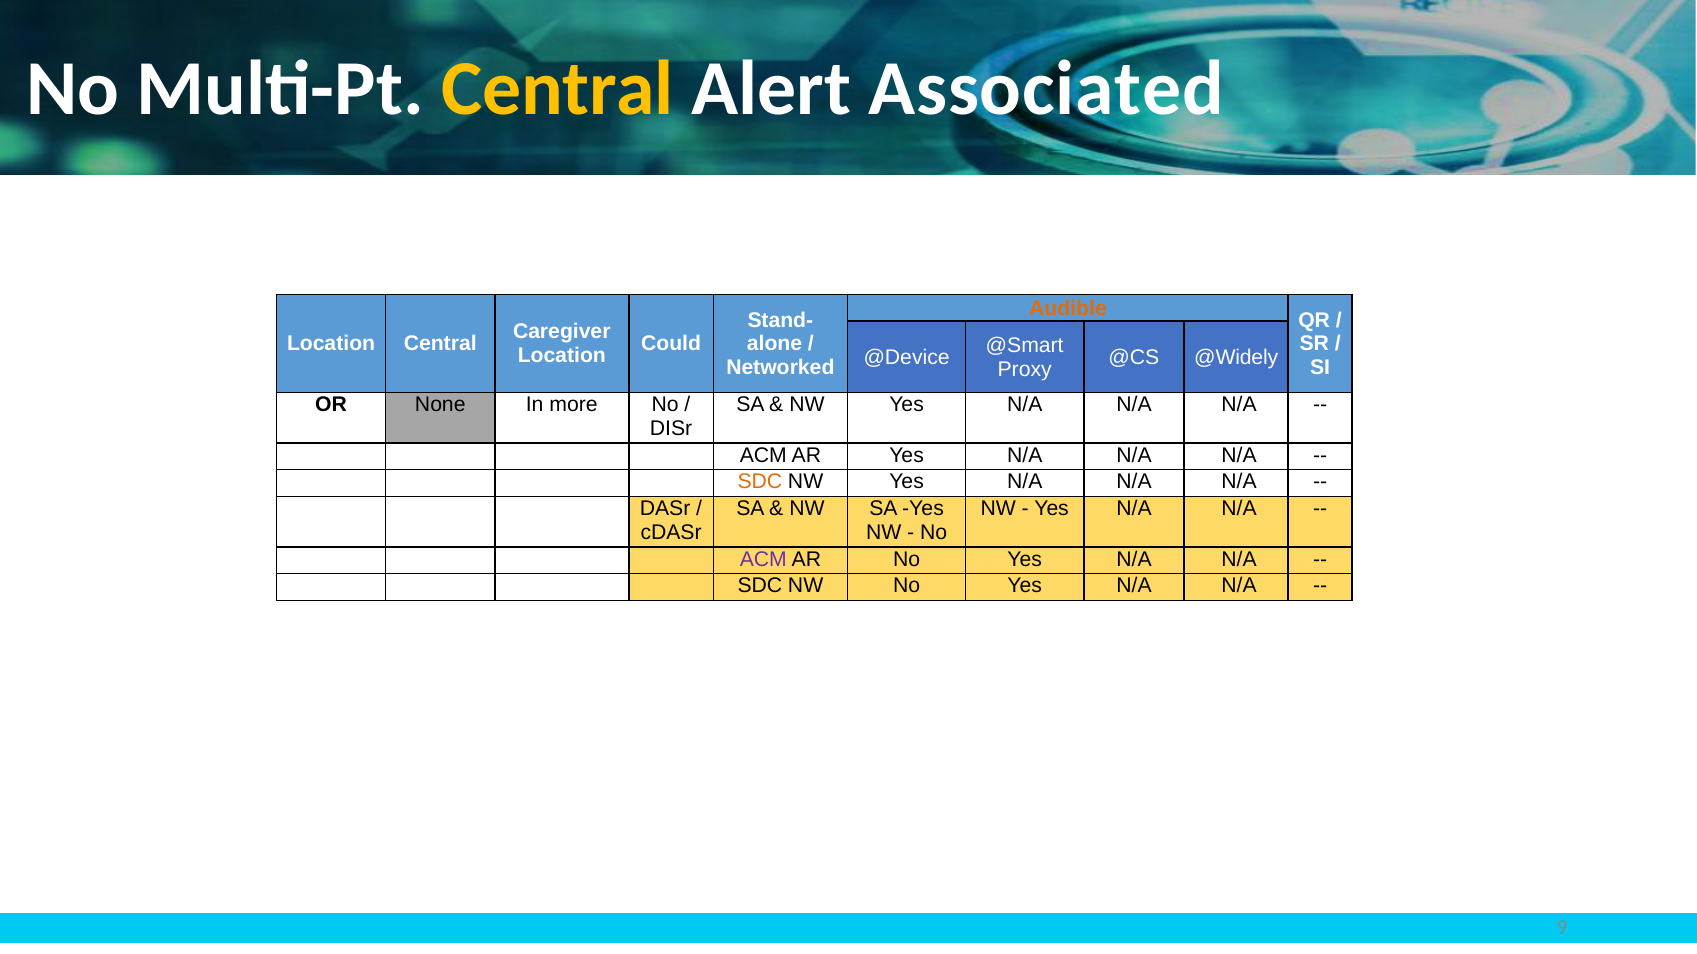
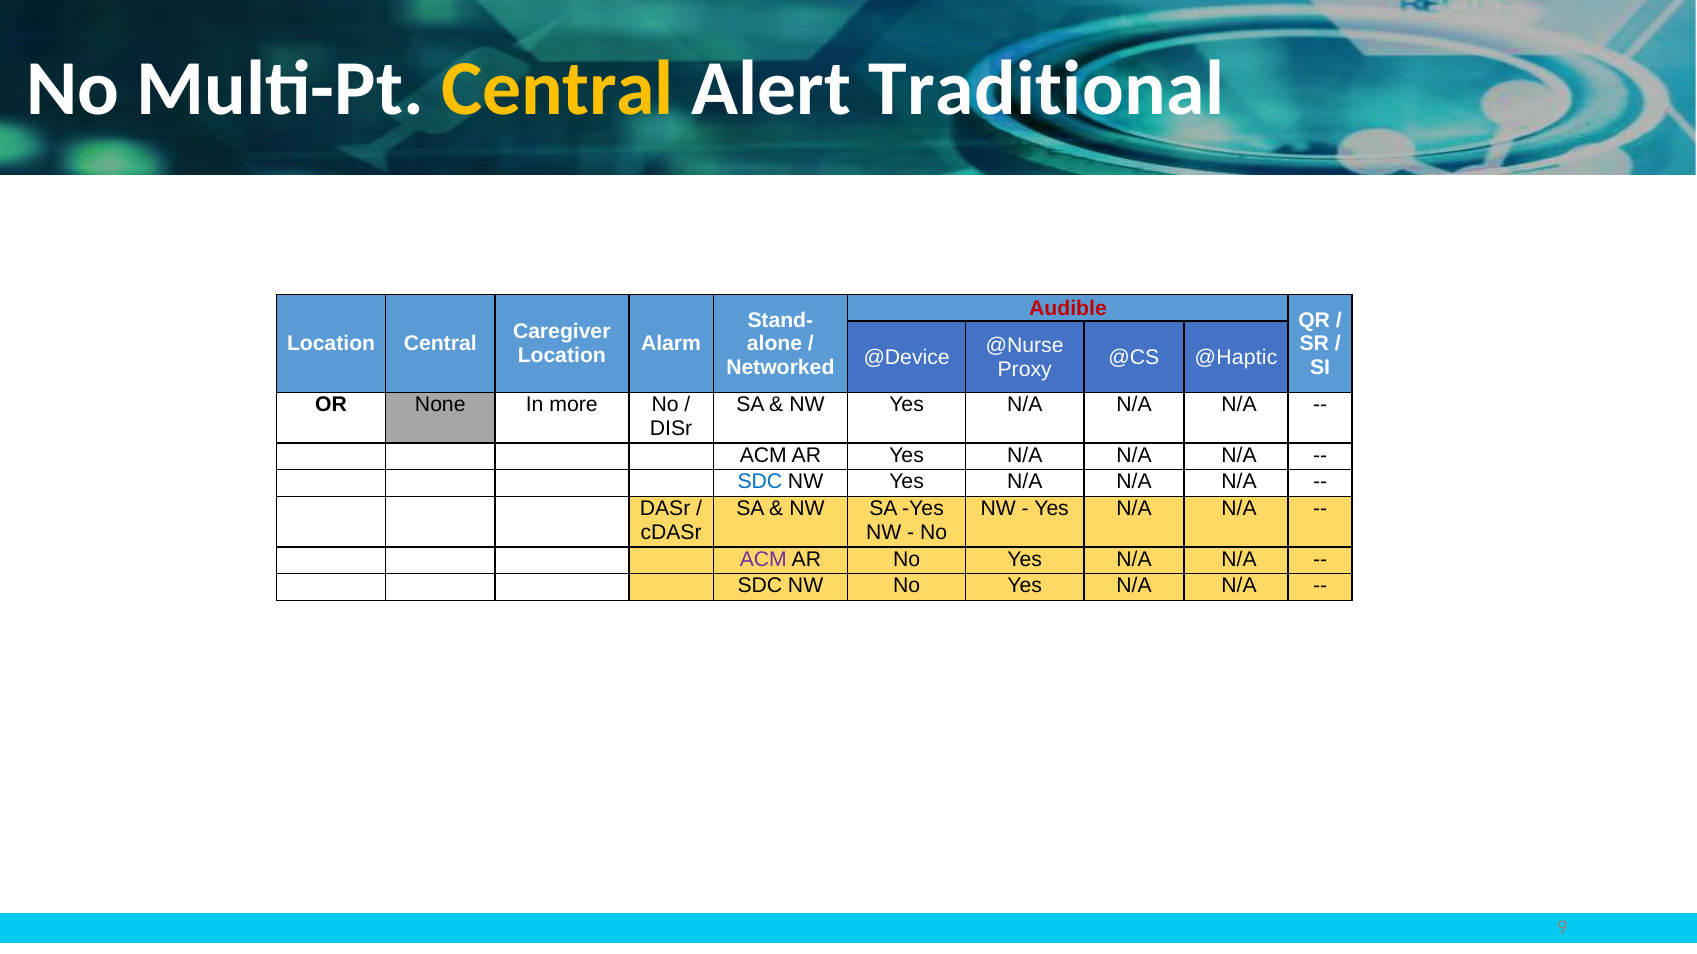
Associated: Associated -> Traditional (1046, 88)
Audible colour: orange -> red (1068, 308)
Could: Could -> Alarm (671, 344)
@Smart: @Smart -> @Nurse (1025, 346)
@Widely: @Widely -> @Haptic (1236, 357)
SDC colour: orange -> blue (760, 482)
